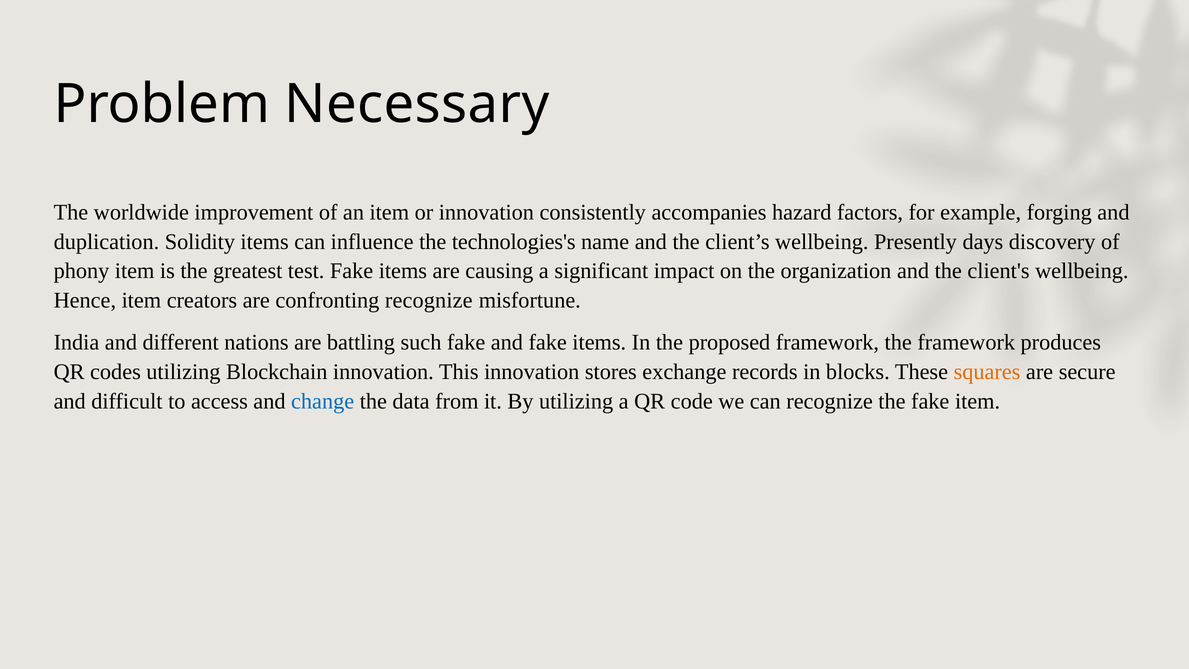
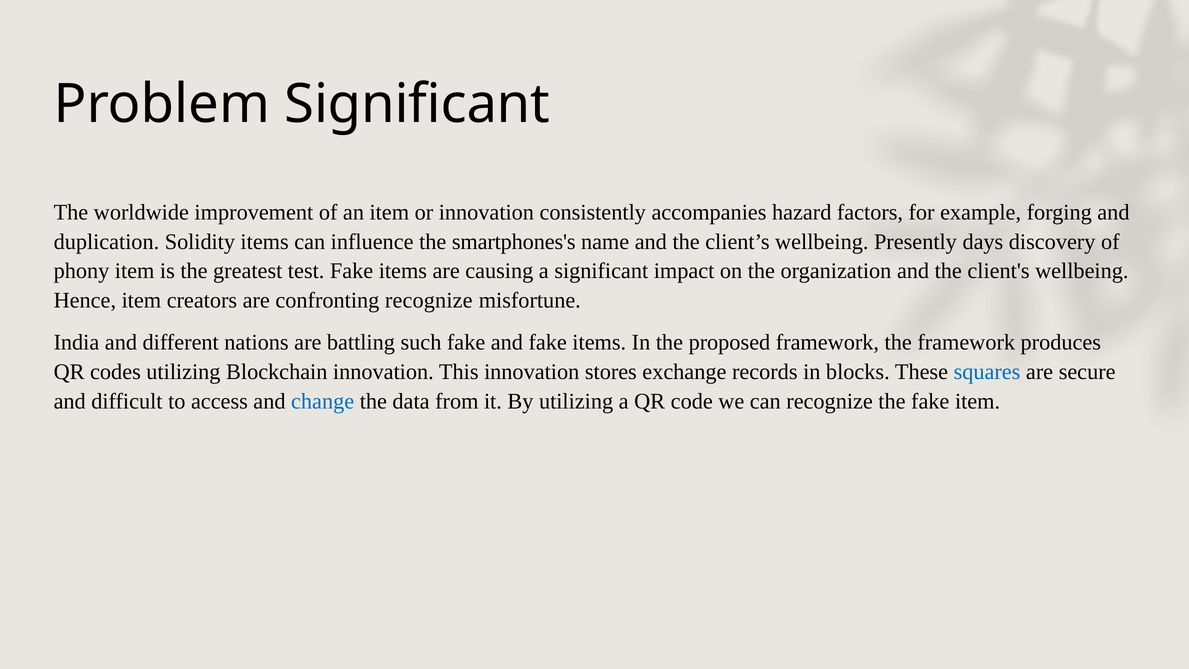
Problem Necessary: Necessary -> Significant (417, 104)
technologies's: technologies's -> smartphones's (514, 242)
squares colour: orange -> blue (987, 372)
